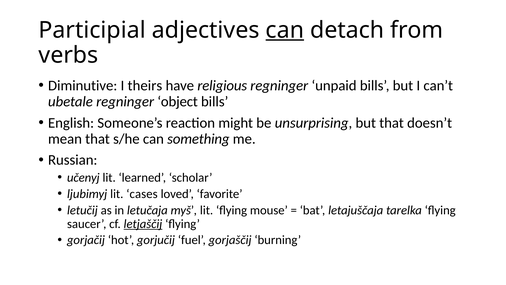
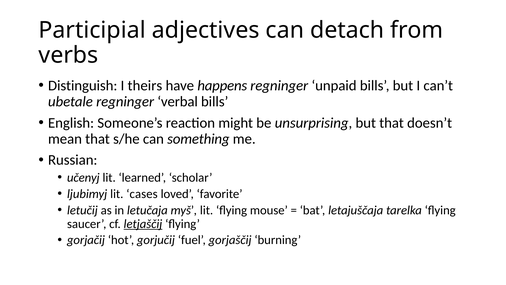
can underline: present -> none (285, 30)
Diminutive: Diminutive -> Distinguish (83, 86)
religious: religious -> happens (222, 86)
object: object -> verbal (178, 101)
